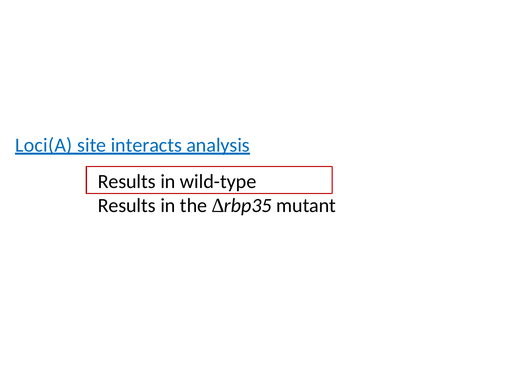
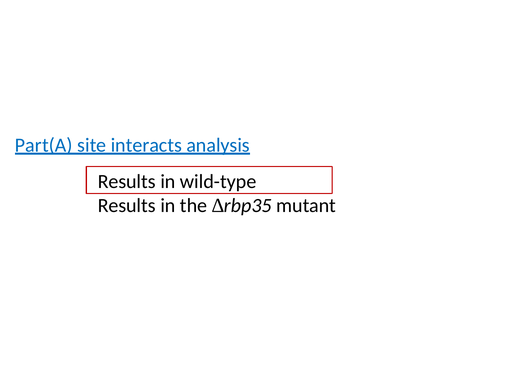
Loci(A: Loci(A -> Part(A (44, 145)
